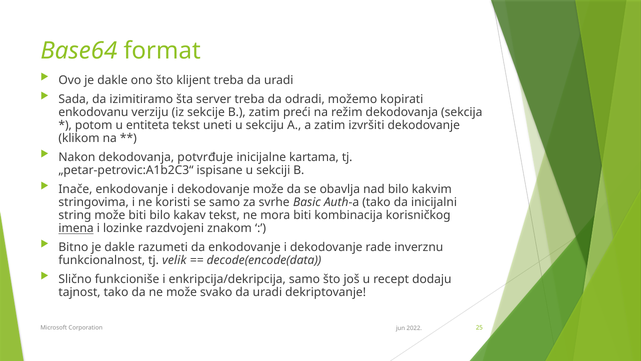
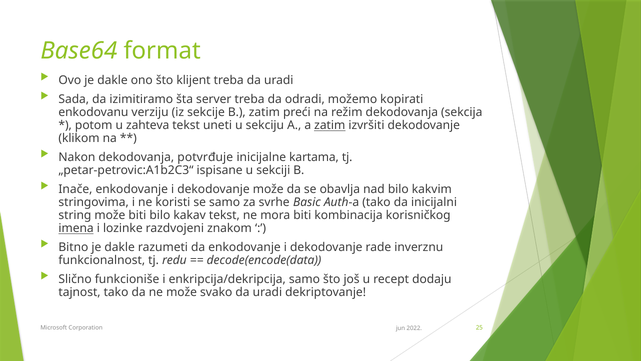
entiteta: entiteta -> zahteva (148, 125)
zatim underline: none -> present (330, 125)
velik: velik -> redu (174, 260)
